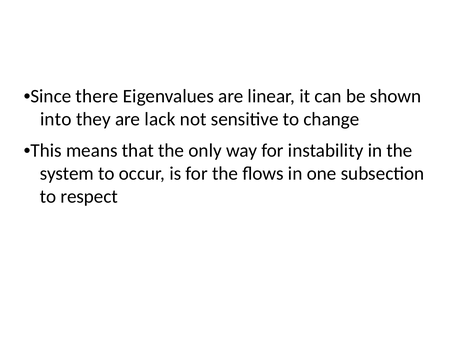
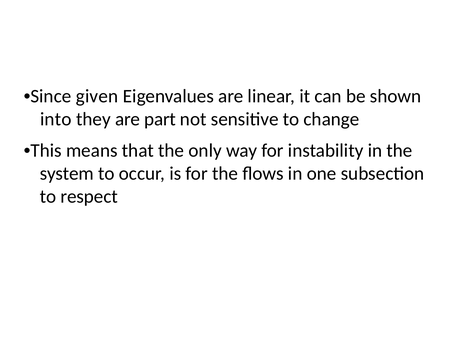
there: there -> given (97, 96)
lack: lack -> part (160, 119)
